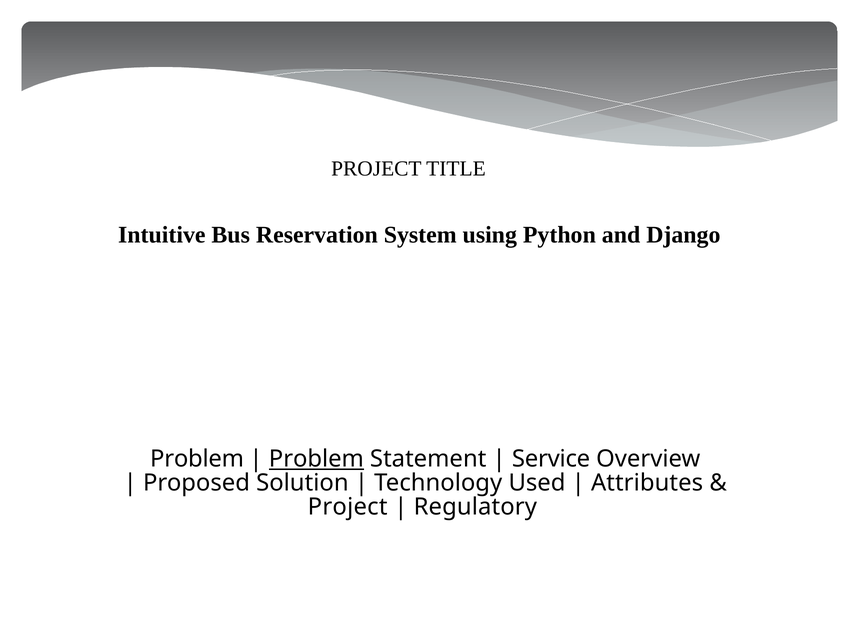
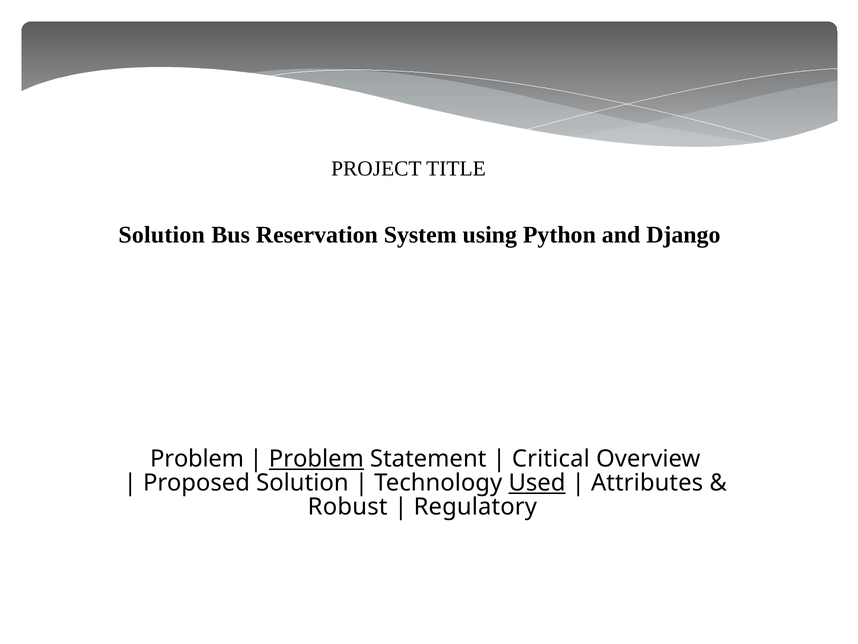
Intuitive: Intuitive -> Solution (162, 234)
Service: Service -> Critical (551, 459)
Used underline: none -> present (537, 483)
Project: Project -> Robust (348, 506)
